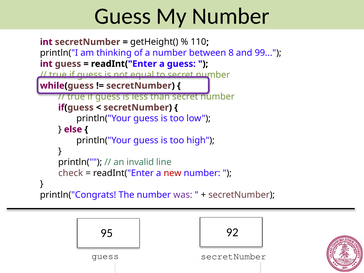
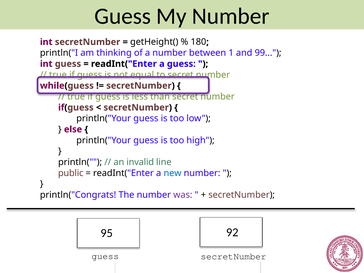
110: 110 -> 180 (198, 42)
8: 8 -> 1 (231, 53)
check: check -> public (71, 173)
new colour: red -> blue (173, 173)
